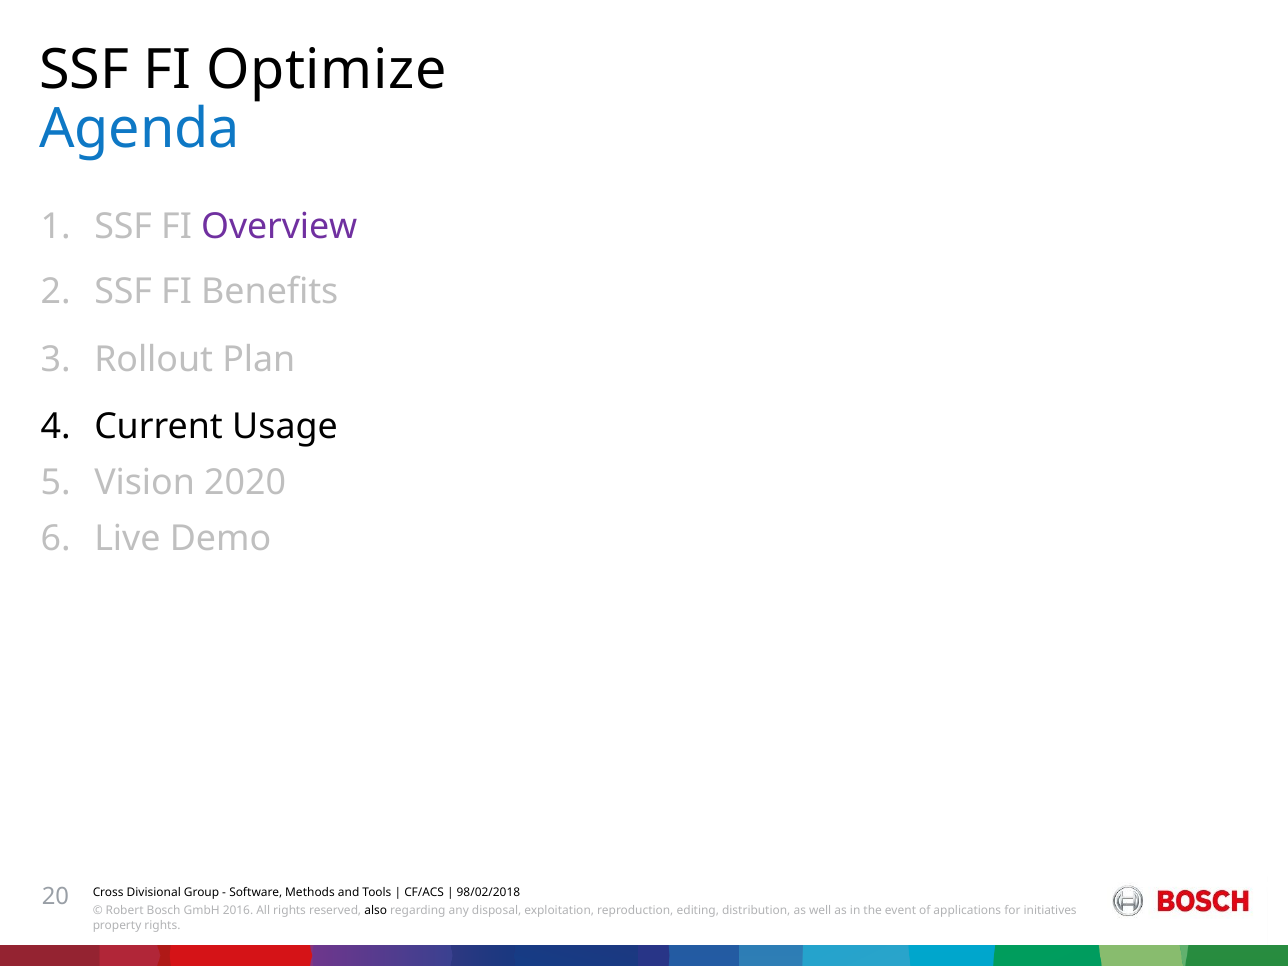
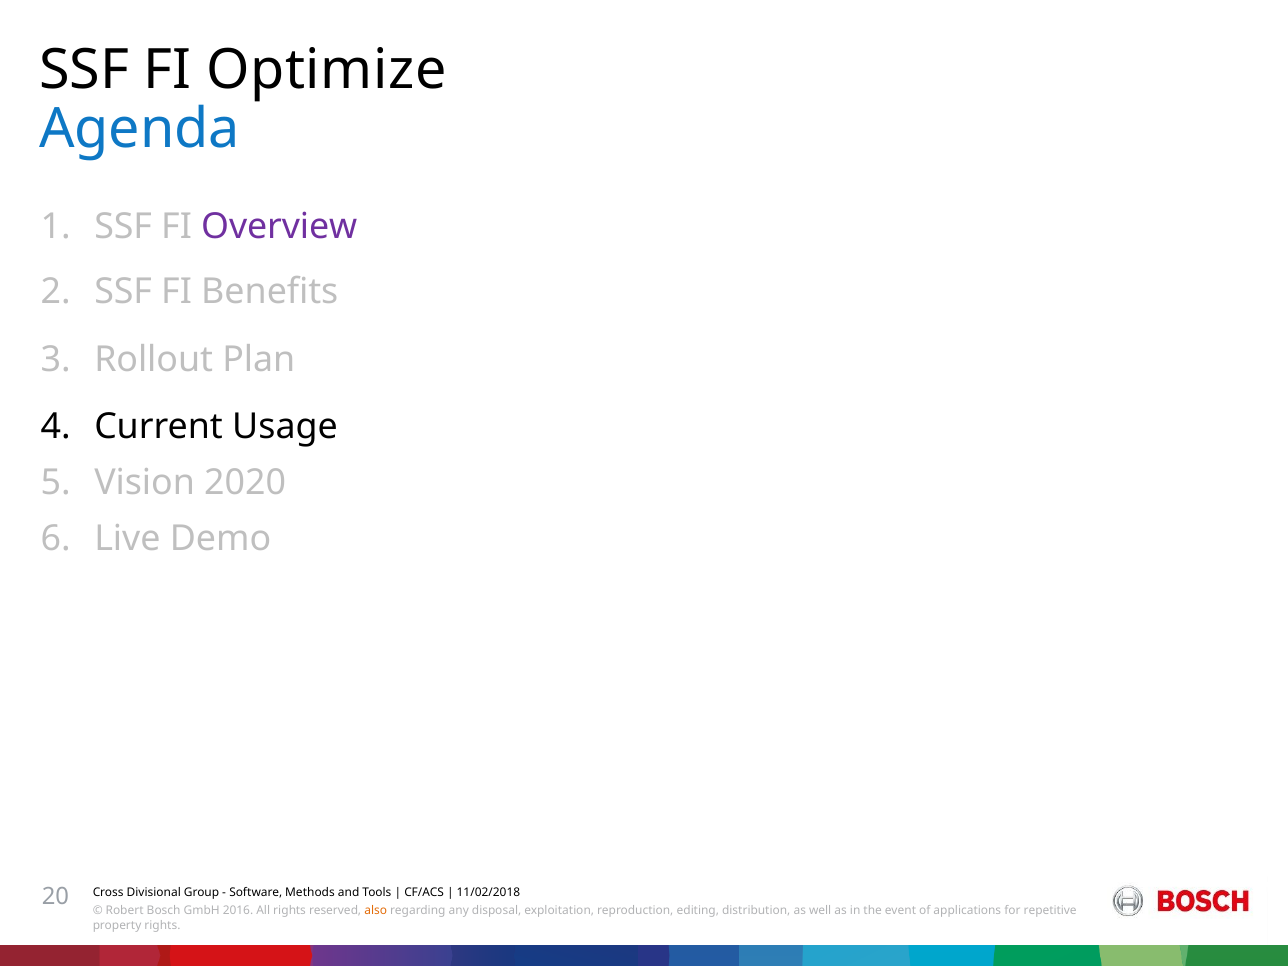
98/02/2018: 98/02/2018 -> 11/02/2018 (488, 892)
also colour: black -> orange (376, 910)
initiatives: initiatives -> repetitive (1050, 910)
